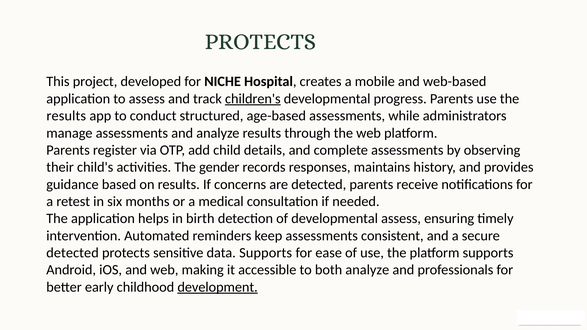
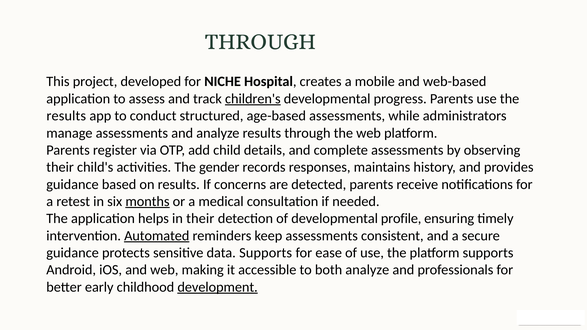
PROTECTS: PROTECTS -> THROUGH (261, 42)
months underline: none -> present (147, 202)
in birth: birth -> their (200, 219)
developmental assess: assess -> profile (401, 219)
Automated underline: none -> present (157, 236)
detected: detected -> guidance (73, 253)
